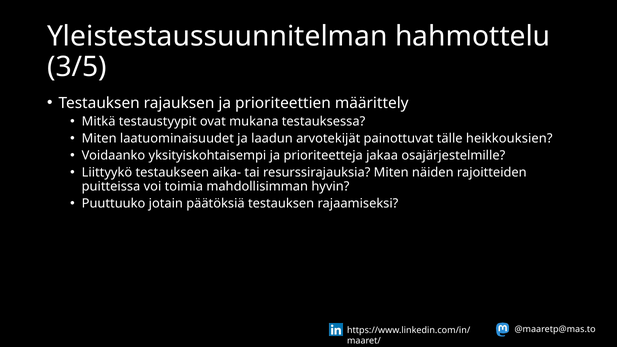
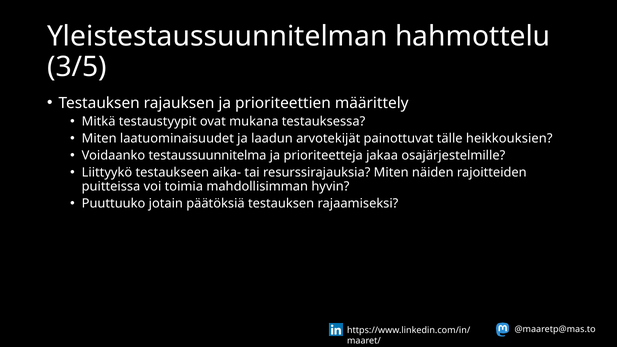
yksityiskohtaisempi: yksityiskohtaisempi -> testaussuunnitelma (208, 156)
